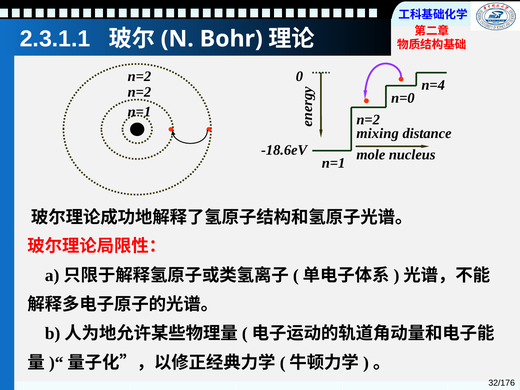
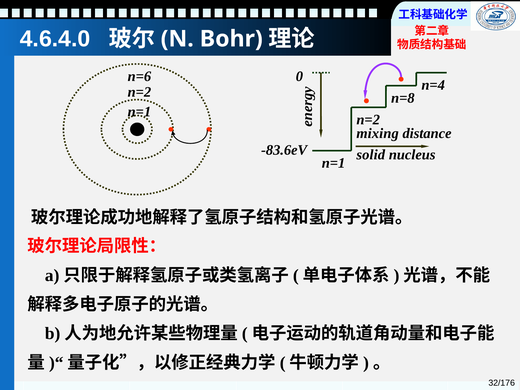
2.3.1.1: 2.3.1.1 -> 4.6.4.0 (55, 39)
n=2: n=2 -> n=6 (139, 76)
n=0: n=0 -> n=8 (403, 98)
-18.6eV: -18.6eV -> -83.6eV (284, 150)
mole: mole -> solid (371, 155)
